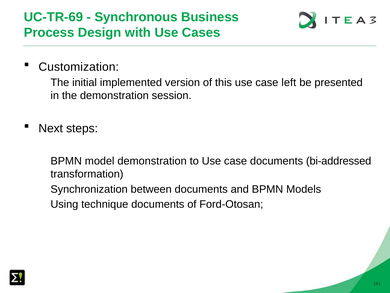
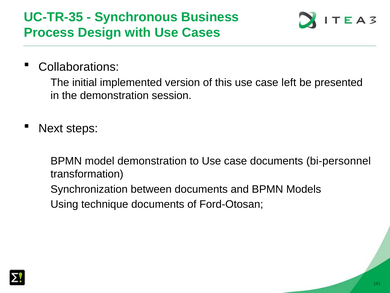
UC-TR-69: UC-TR-69 -> UC-TR-35 (53, 17)
Customization: Customization -> Collaborations (79, 67)
bi-addressed: bi-addressed -> bi-personnel (339, 161)
